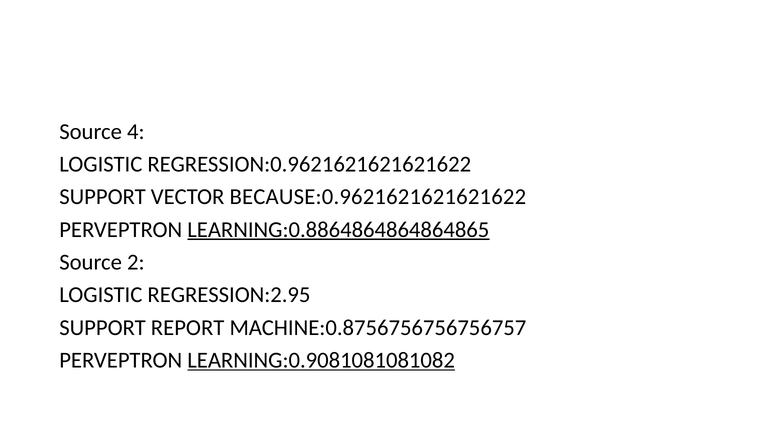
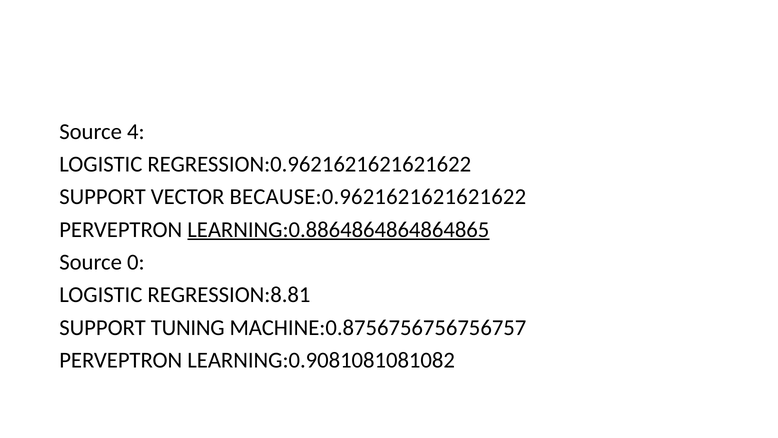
2: 2 -> 0 (136, 262)
REGRESSION:2.95: REGRESSION:2.95 -> REGRESSION:8.81 (229, 295)
REPORT: REPORT -> TUNING (188, 327)
LEARNING:0.9081081081082 underline: present -> none (321, 360)
